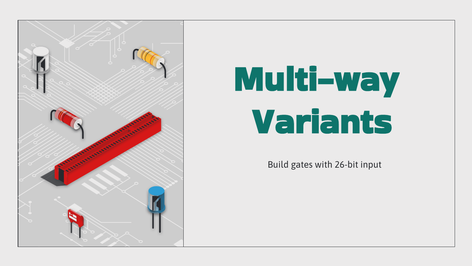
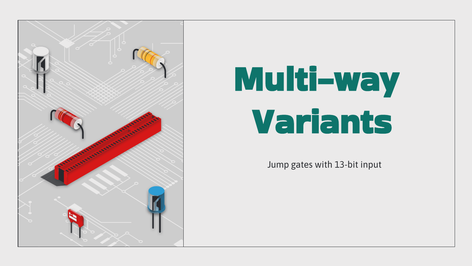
Build: Build -> Jump (278, 165)
26-bit: 26-bit -> 13-bit (346, 165)
